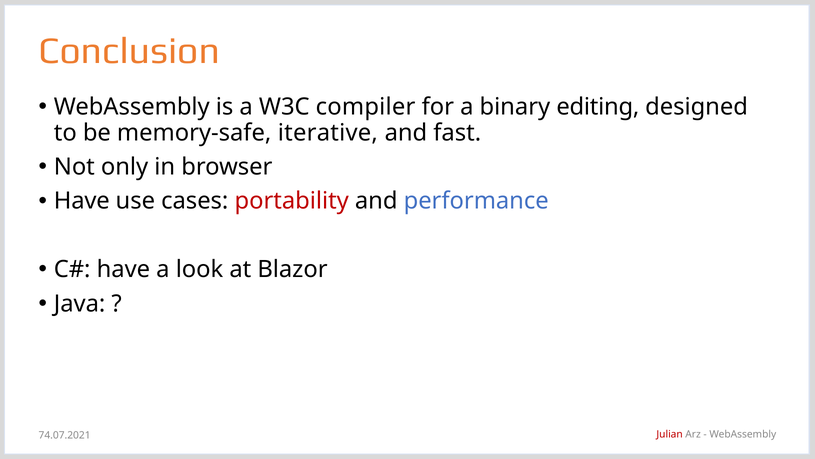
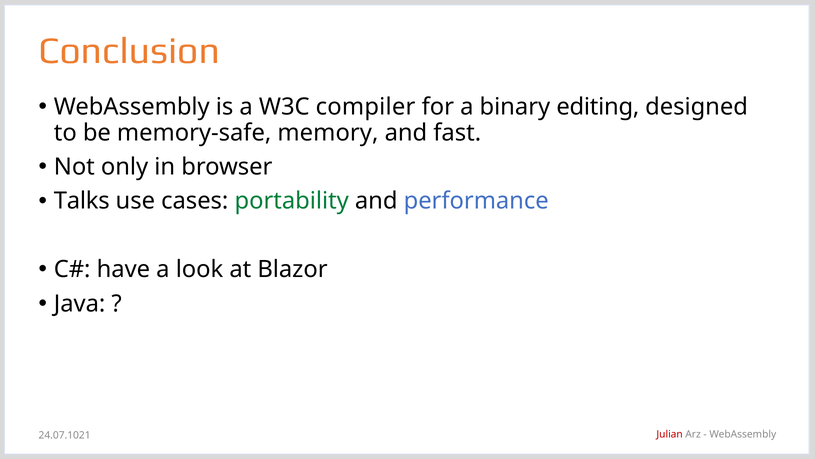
iterative: iterative -> memory (328, 132)
Have: Have -> Talks (82, 201)
portability colour: red -> green (292, 201)
74.07.2021: 74.07.2021 -> 24.07.1021 (65, 435)
